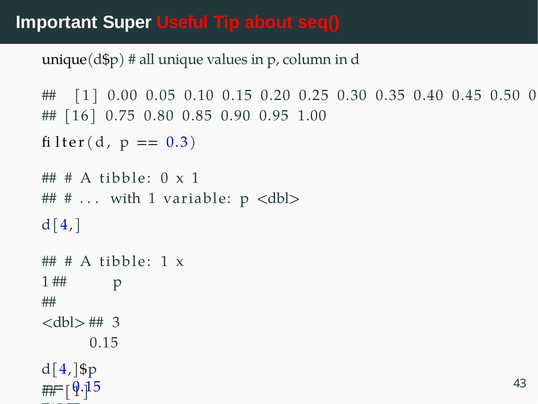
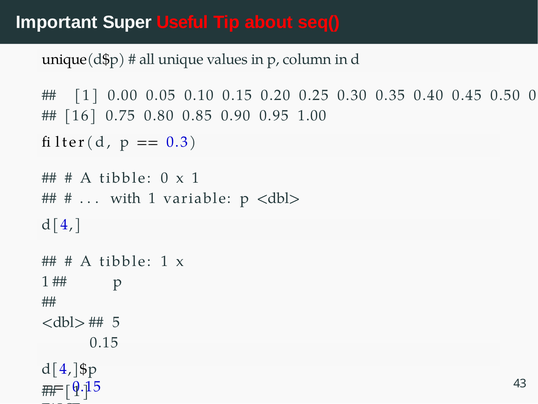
3: 3 -> 5 (116, 322)
